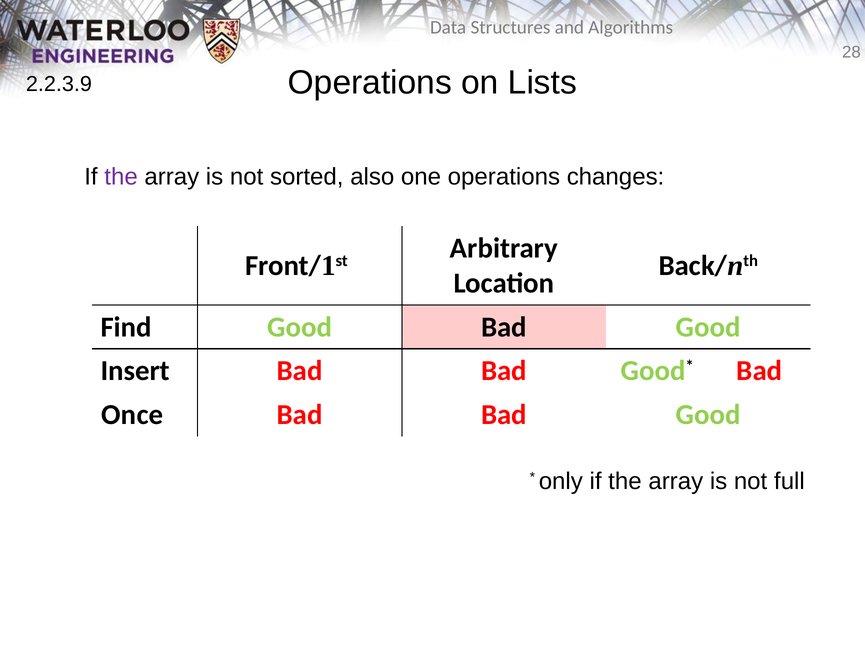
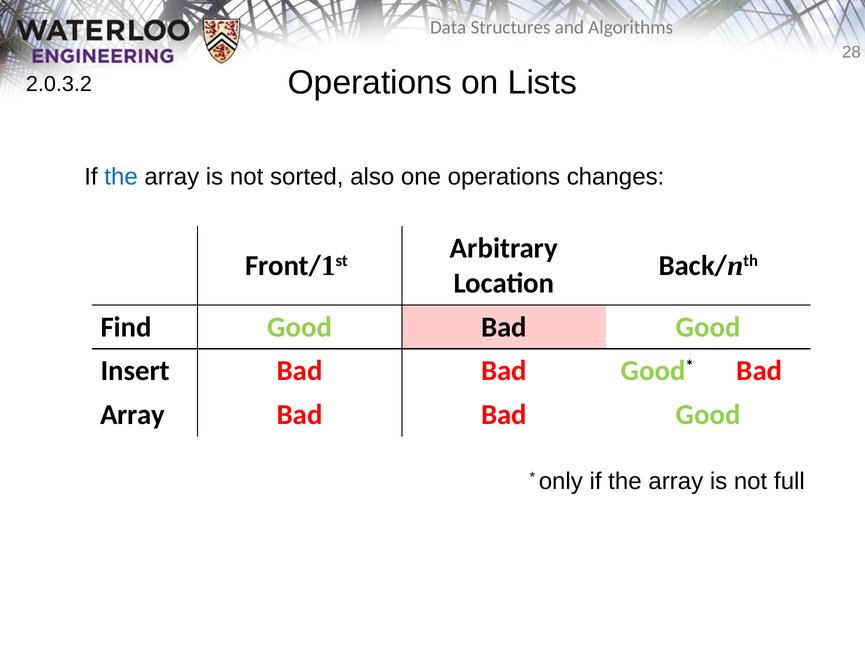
2.2.3.9: 2.2.3.9 -> 2.0.3.2 (59, 84)
the colour: purple -> blue (121, 177)
Once: Once -> Array (133, 415)
